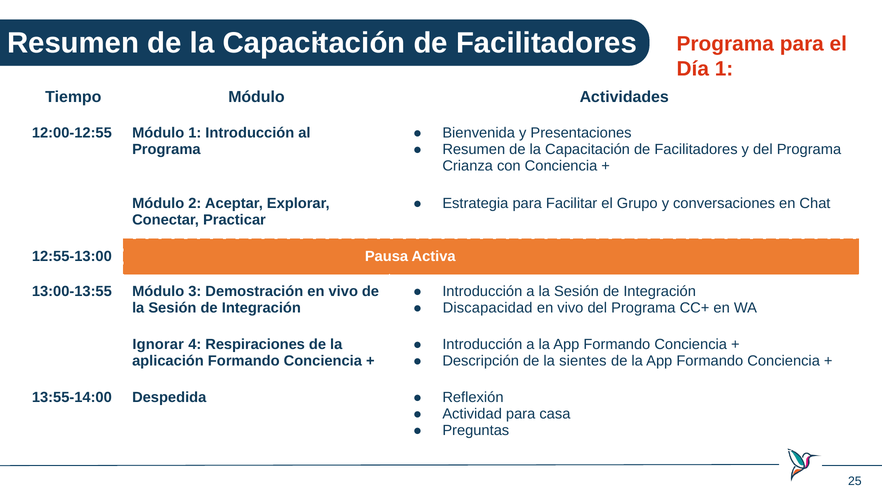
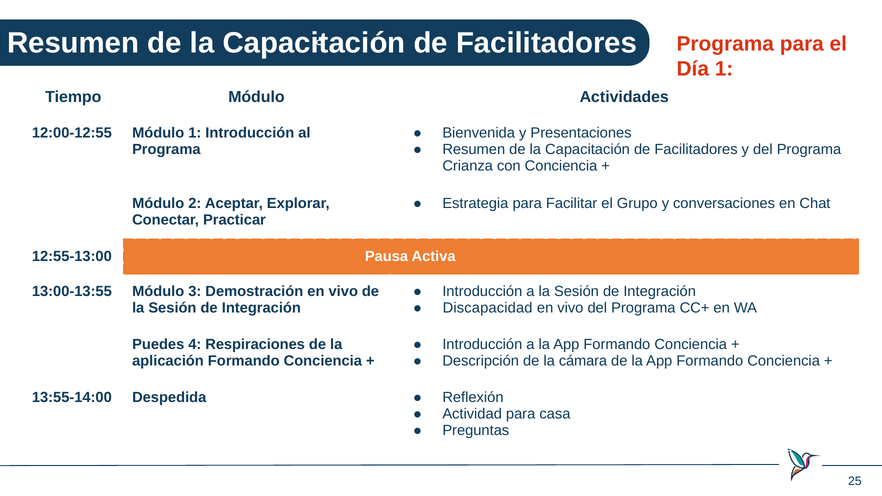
Ignorar: Ignorar -> Puedes (158, 345)
sientes: sientes -> cámara (583, 361)
